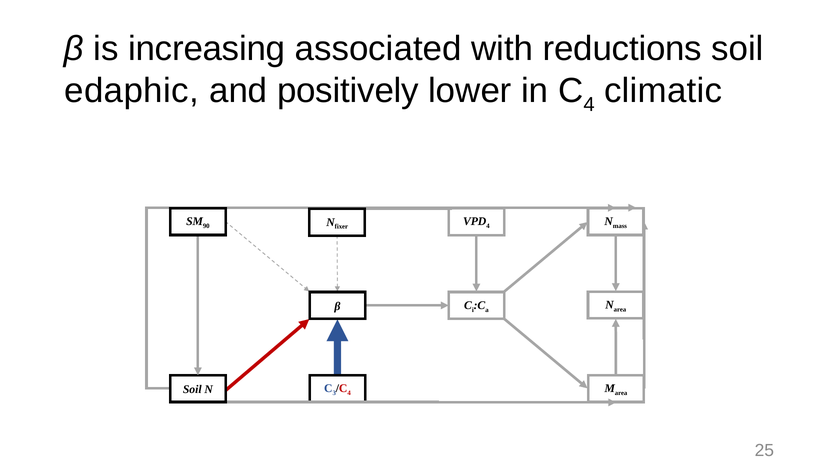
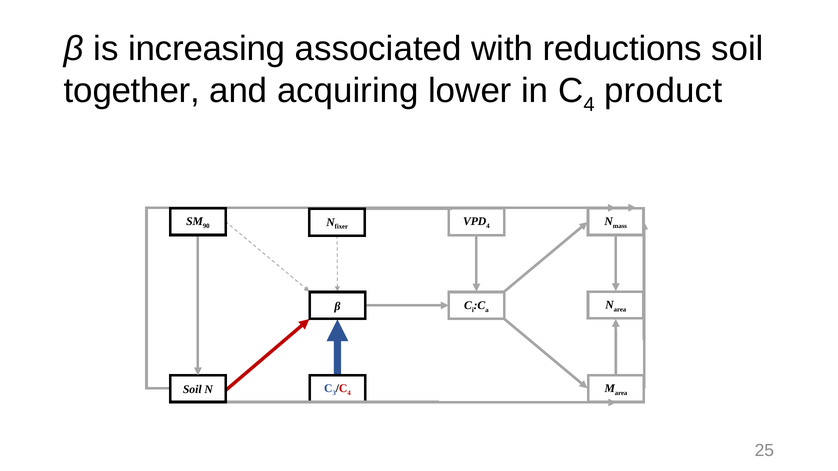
edaphic: edaphic -> together (132, 91)
positively: positively -> acquiring (348, 91)
climatic: climatic -> product (663, 91)
